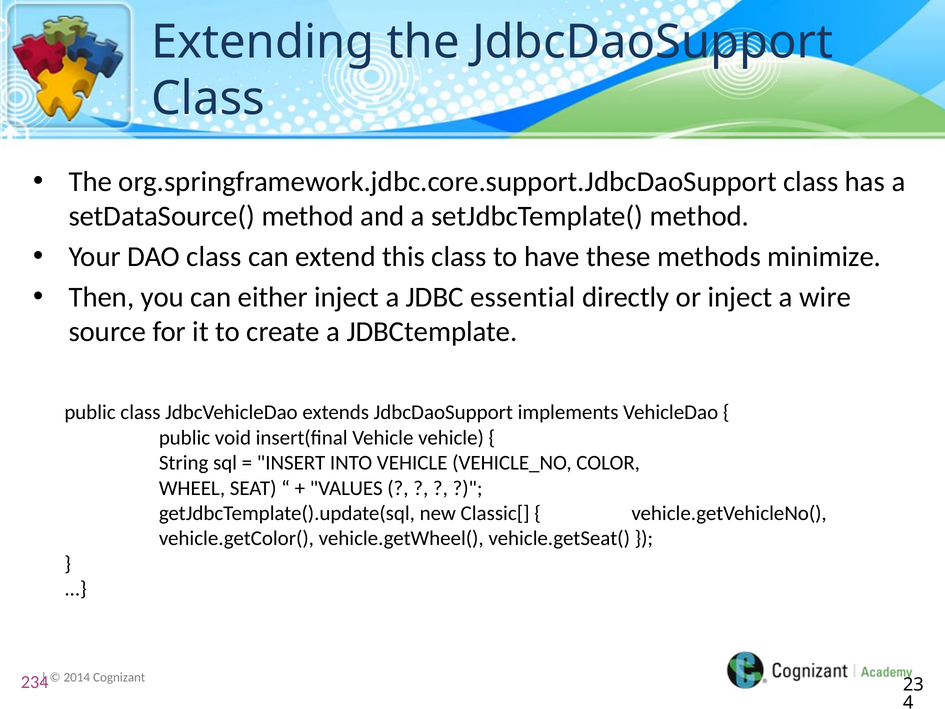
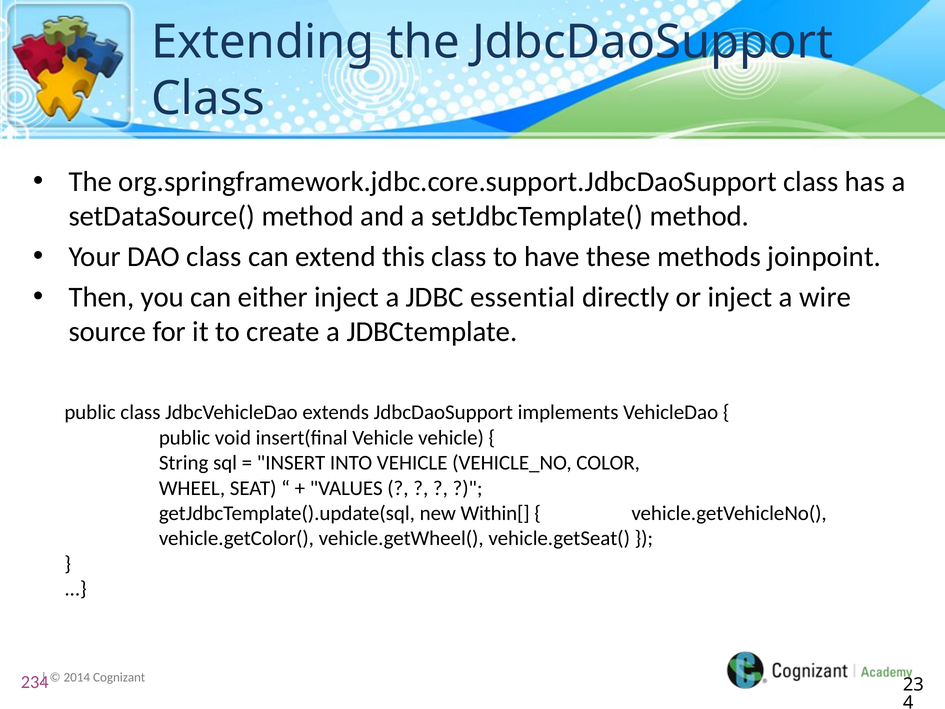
minimize: minimize -> joinpoint (824, 257)
Classic[: Classic[ -> Within[ (495, 513)
